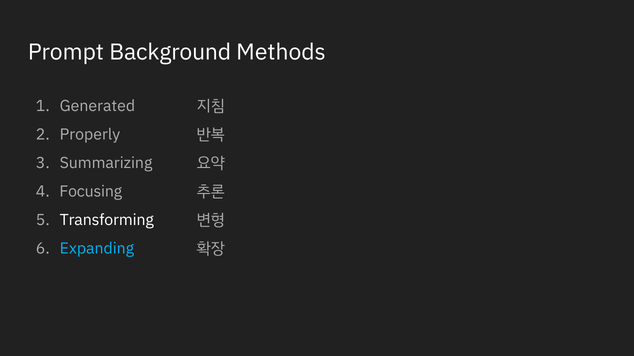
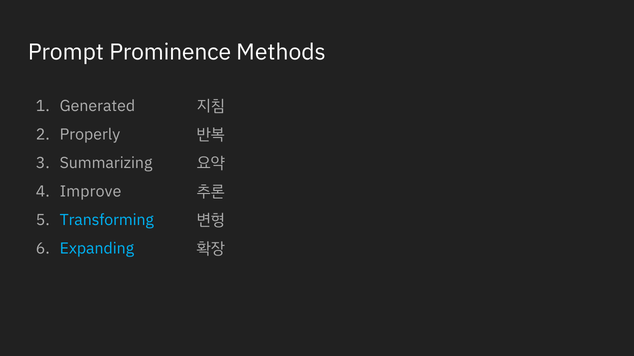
Background: Background -> Prominence (170, 53)
Focusing: Focusing -> Improve (91, 192)
Transforming colour: white -> light blue (107, 220)
